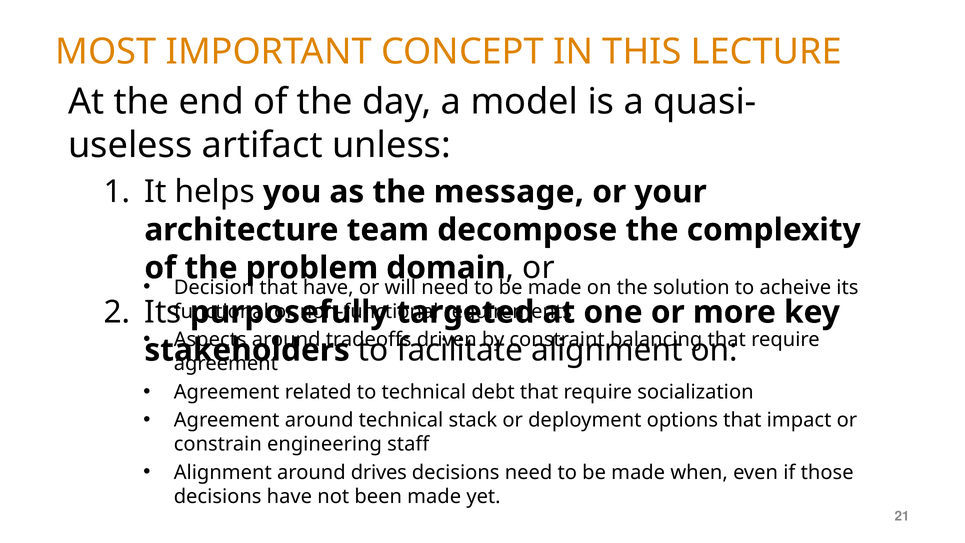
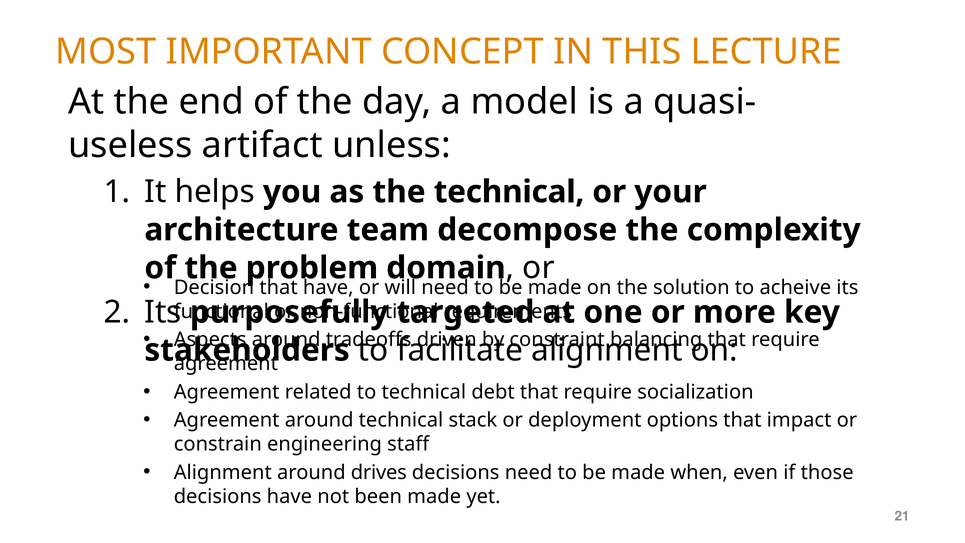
the message: message -> technical (509, 192)
